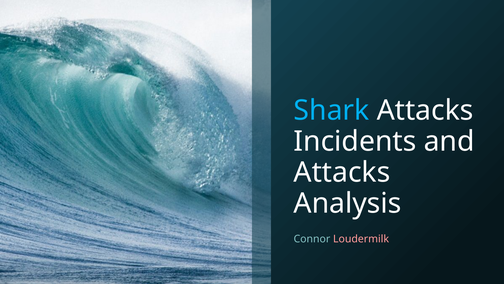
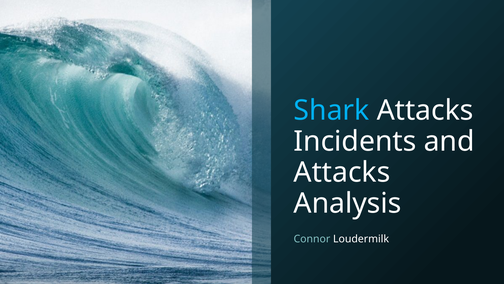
Loudermilk colour: pink -> white (361, 239)
